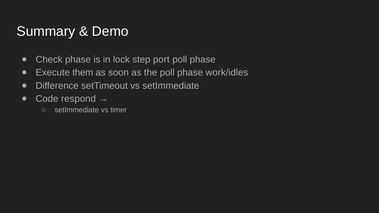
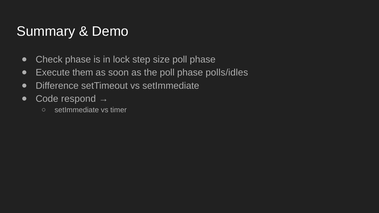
port: port -> size (161, 60)
work/idles: work/idles -> polls/idles (227, 73)
